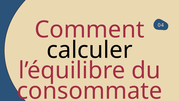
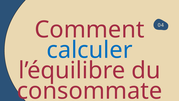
calculer colour: black -> blue (90, 50)
